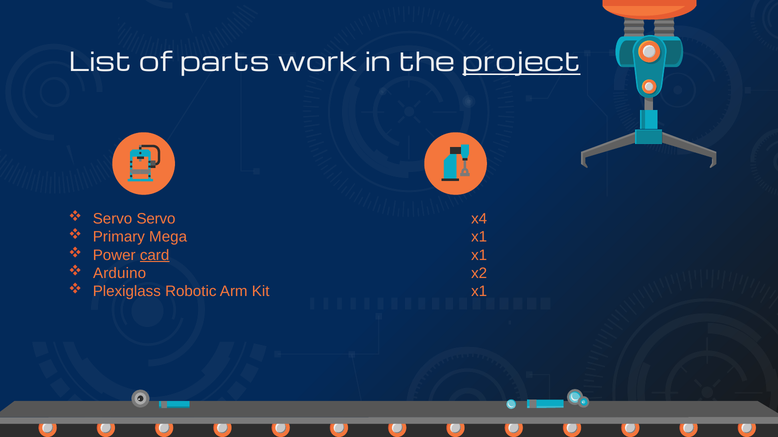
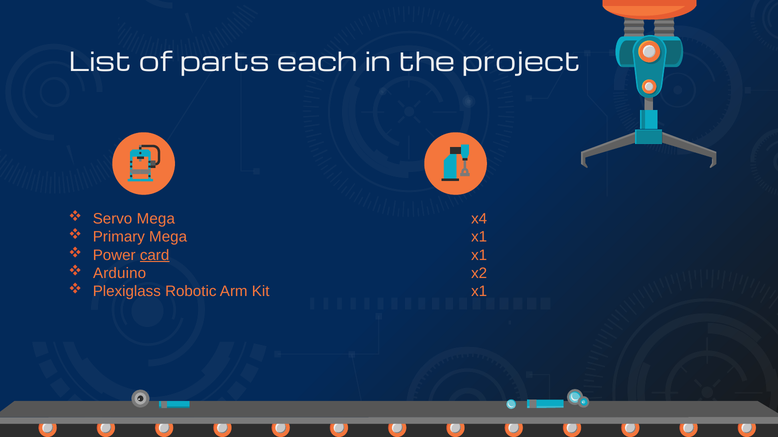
work: work -> each (317, 63)
project underline: present -> none (522, 63)
Servo Servo: Servo -> Mega (156, 219)
